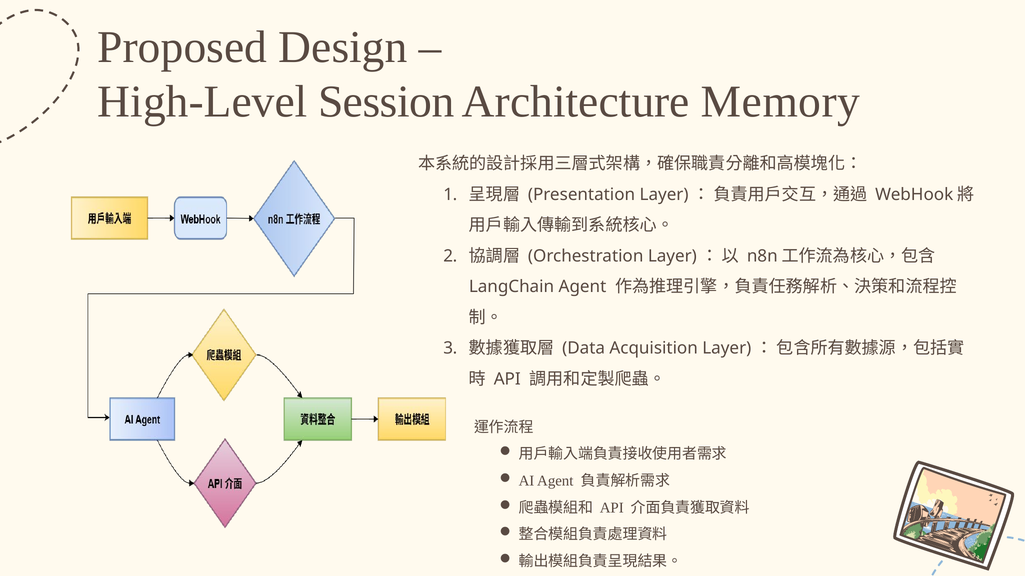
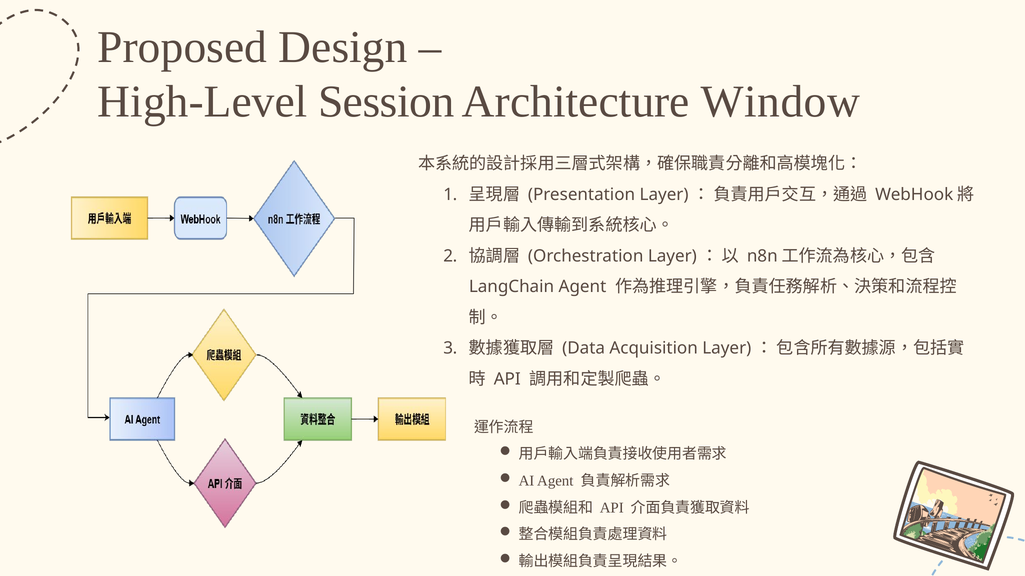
Memory: Memory -> Window (780, 102)
